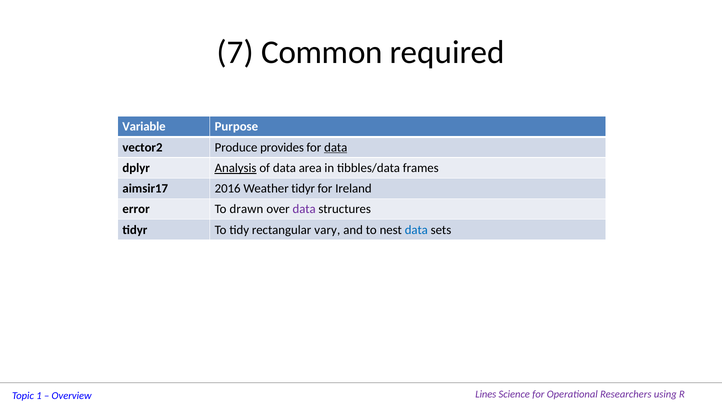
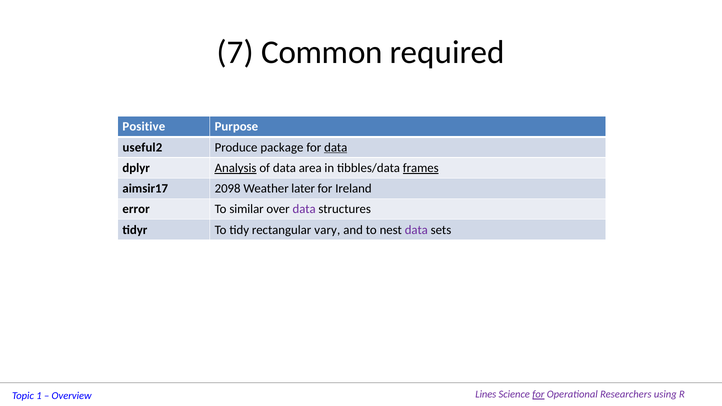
Variable: Variable -> Positive (144, 127)
vector2: vector2 -> useful2 (142, 147)
provides: provides -> package (282, 147)
frames underline: none -> present (421, 168)
2016: 2016 -> 2098 (228, 189)
Weather tidyr: tidyr -> later (303, 189)
drawn: drawn -> similar (247, 209)
data colour: blue -> purple (416, 230)
for underline: none -> present (538, 395)
